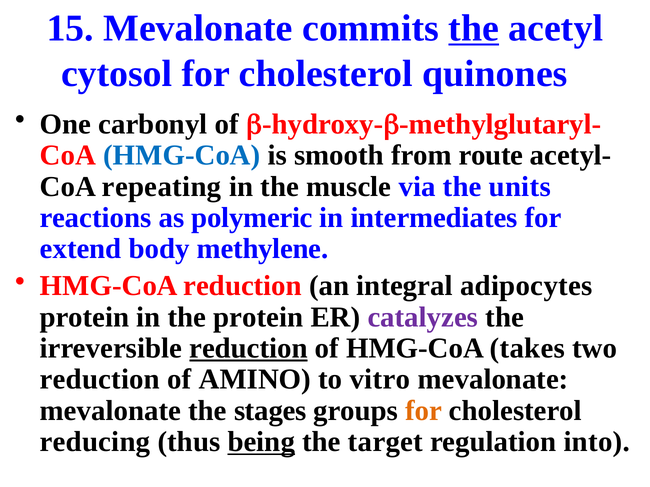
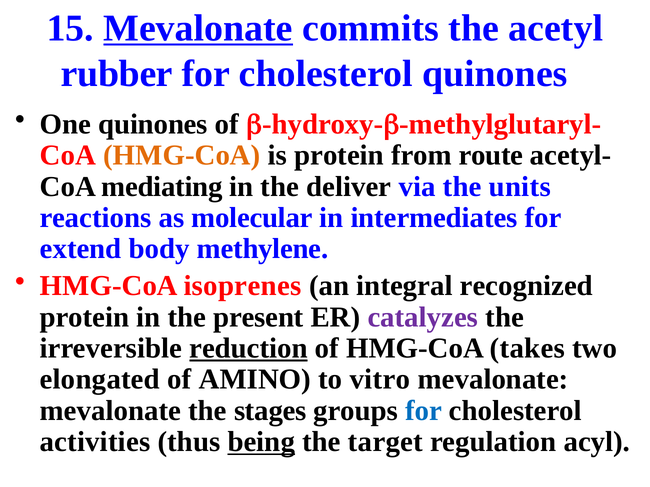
Mevalonate underline: none -> present (198, 28)
the underline: present -> none (474, 28)
cytosol: cytosol -> rubber (117, 74)
One carbonyl: carbonyl -> quinones (153, 124)
HMG-CoA colour: blue -> orange (182, 155)
is smooth: smooth -> protein (339, 155)
repeating: repeating -> mediating (162, 187)
muscle: muscle -> deliver (349, 187)
polymeric: polymeric -> molecular (252, 218)
HMG-CoA reduction: reduction -> isoprenes (242, 286)
adipocytes: adipocytes -> recognized (526, 286)
the protein: protein -> present (258, 317)
reduction: reduction -> elongated (100, 380)
for colour: orange -> blue (424, 411)
reducing: reducing -> activities (95, 442)
into: into -> acyl (597, 442)
